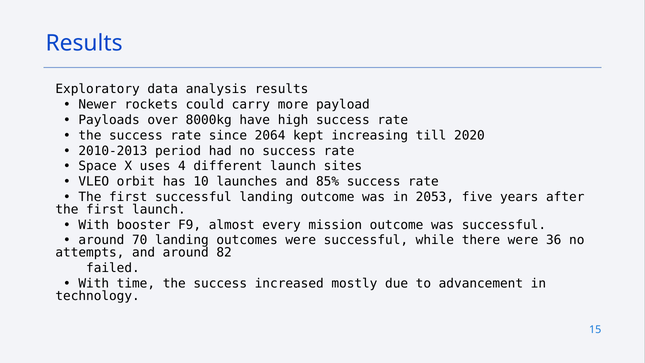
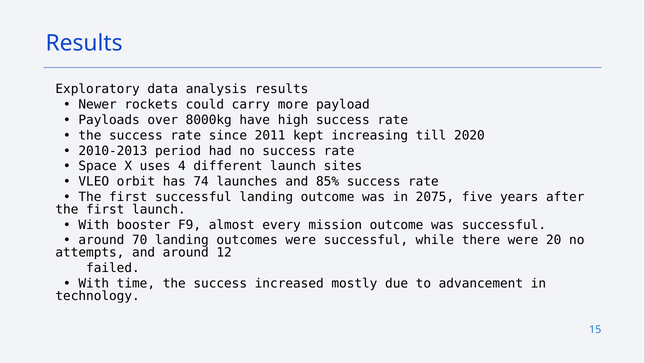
2064: 2064 -> 2011 (270, 135)
10: 10 -> 74 (201, 182)
2053: 2053 -> 2075 (435, 197)
36: 36 -> 20 (554, 240)
82: 82 -> 12 (224, 253)
